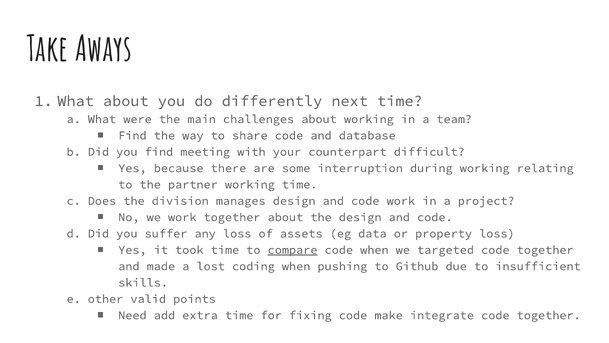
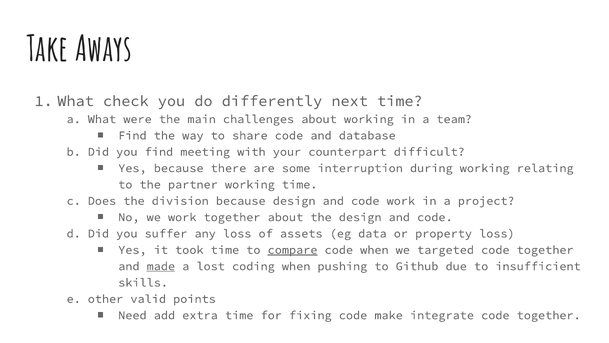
What about: about -> check (126, 101)
division manages: manages -> because (241, 201)
made underline: none -> present (161, 266)
